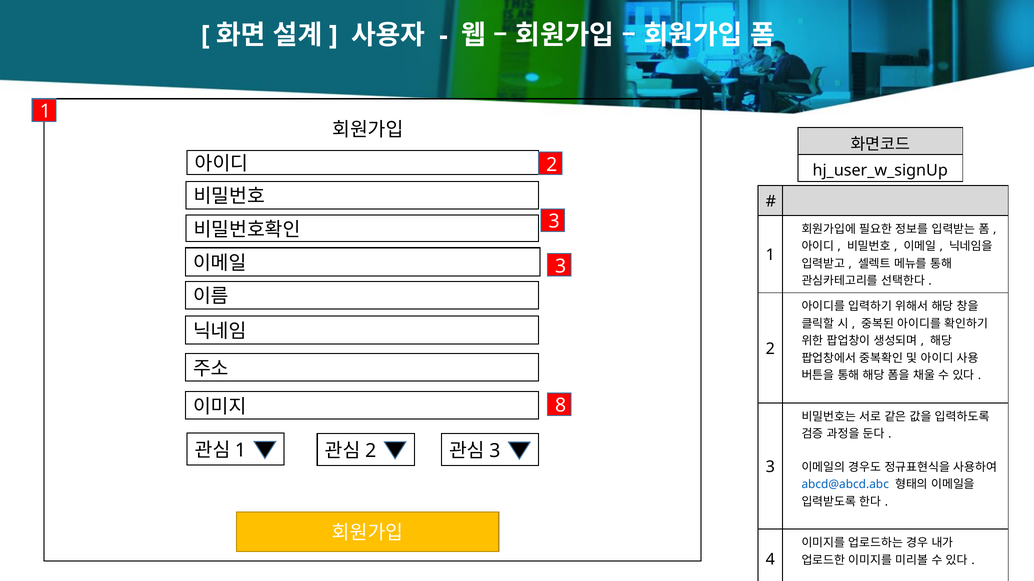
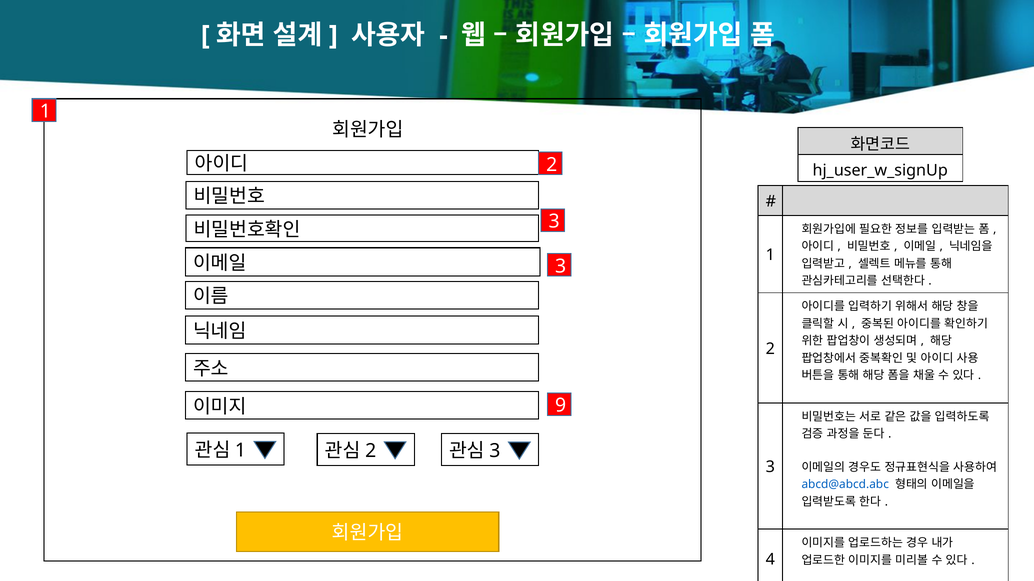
8: 8 -> 9 (561, 406)
